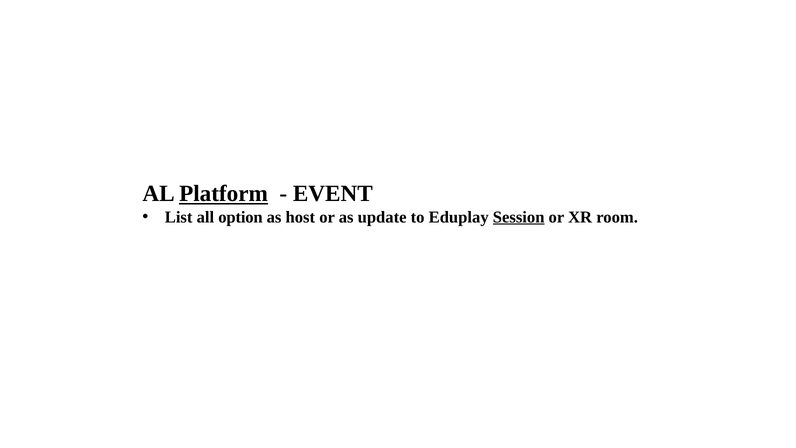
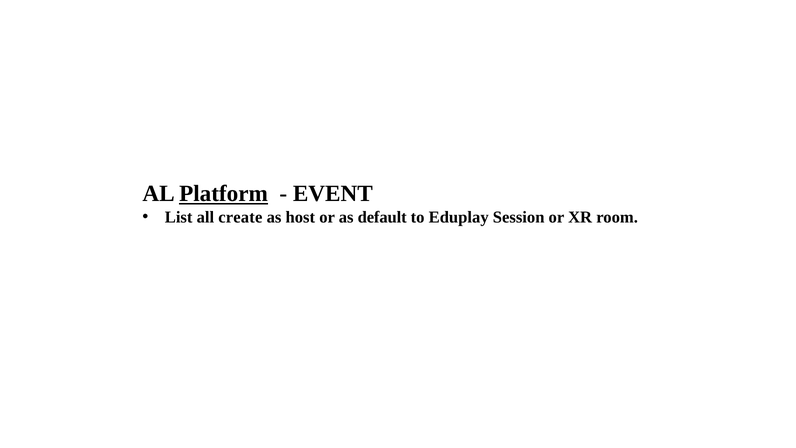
option: option -> create (240, 217)
update: update -> default (382, 217)
Session underline: present -> none (519, 217)
